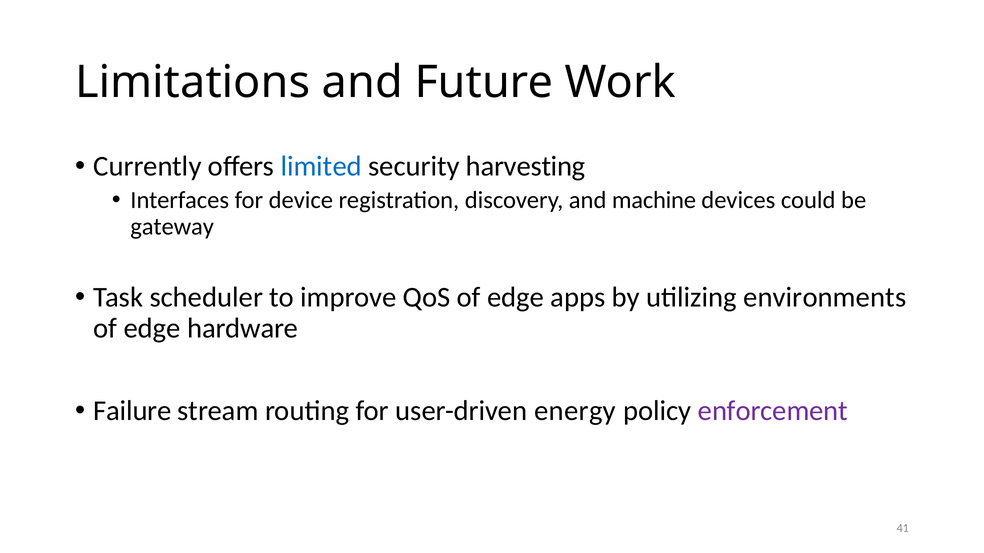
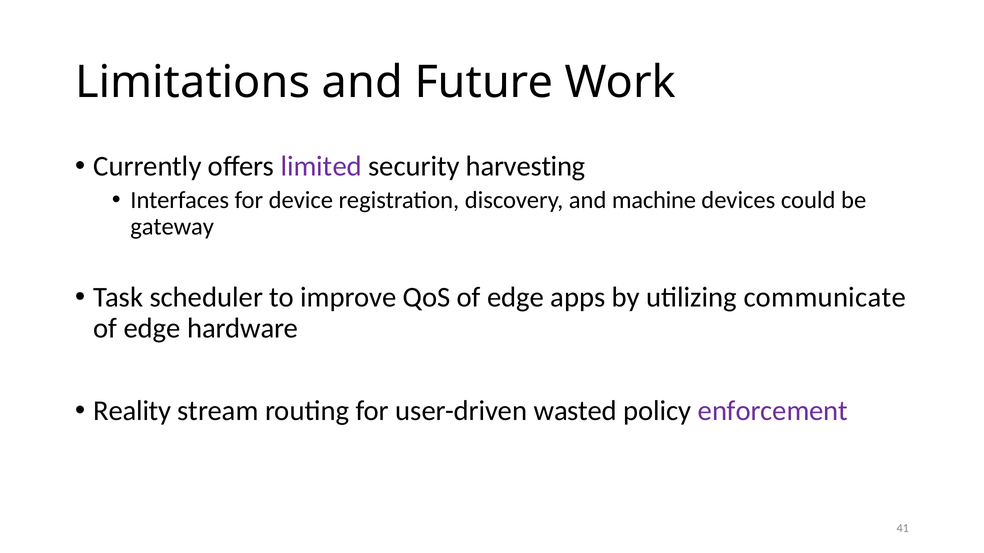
limited colour: blue -> purple (321, 166)
environments: environments -> communicate (825, 298)
Failure: Failure -> Reality (132, 411)
energy: energy -> wasted (575, 411)
